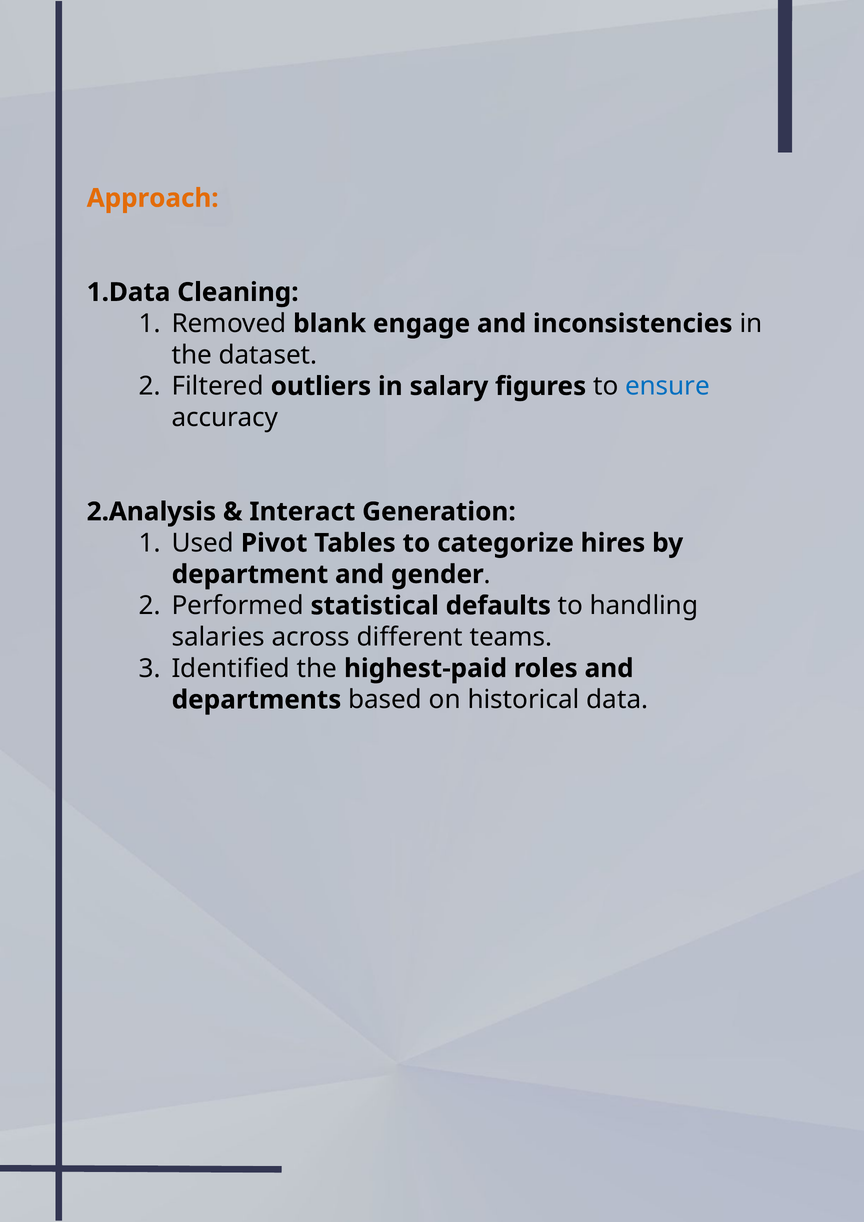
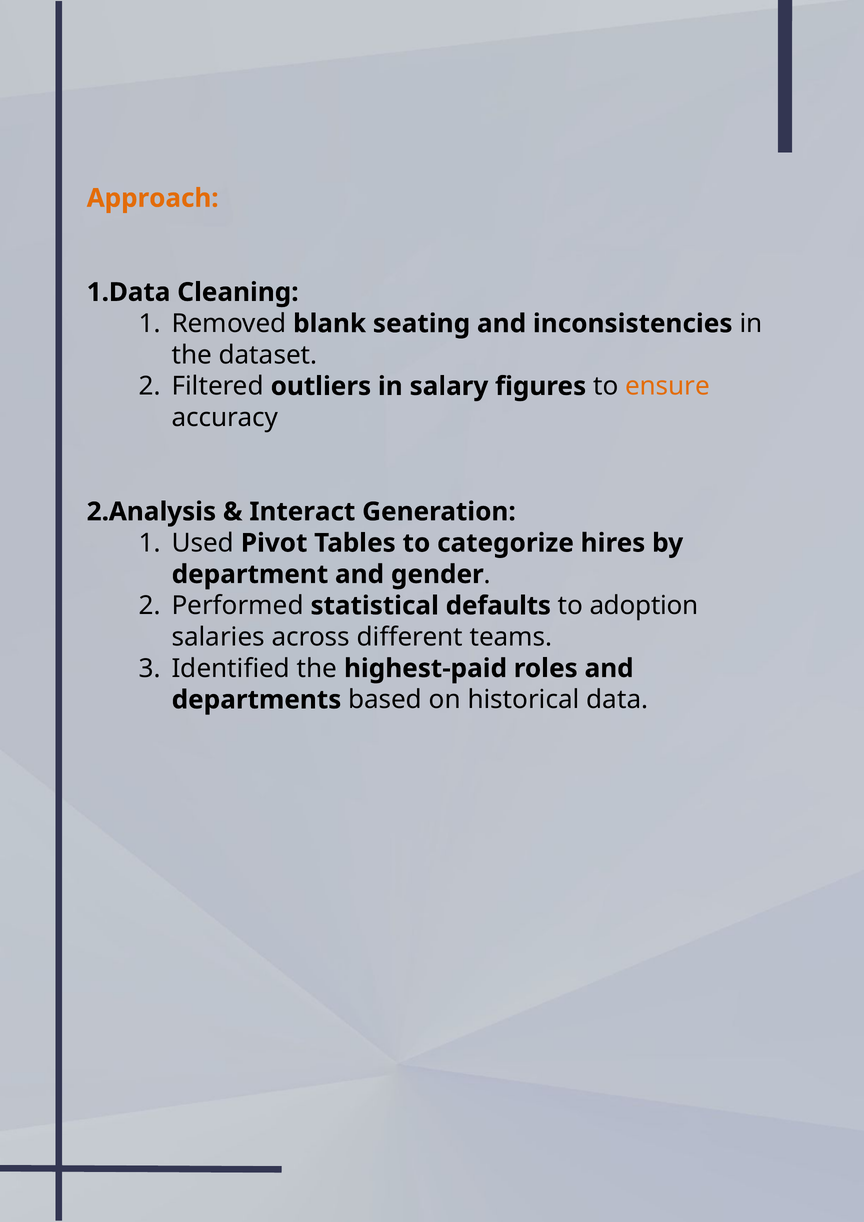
engage: engage -> seating (422, 324)
ensure colour: blue -> orange (668, 387)
handling: handling -> adoption (644, 606)
